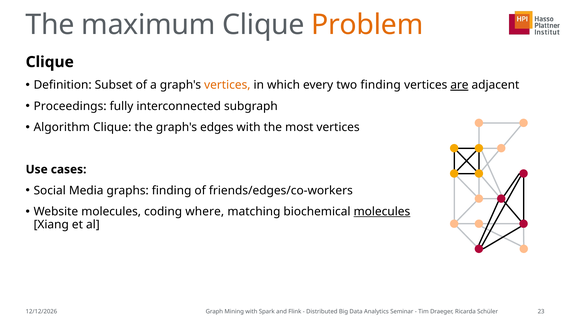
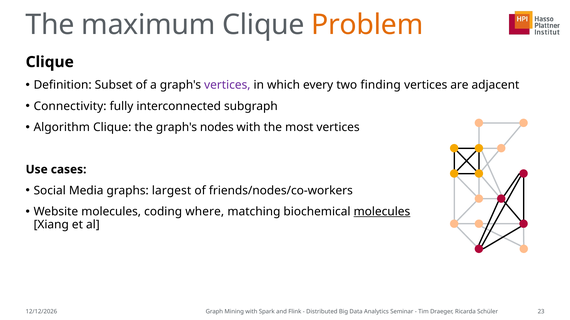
vertices colour: orange -> purple (227, 85)
are underline: present -> none (459, 85)
Proceedings: Proceedings -> Connectivity (70, 106)
edges: edges -> nodes (217, 127)
graphs finding: finding -> largest (172, 191)
friends/edges/co-workers: friends/edges/co-workers -> friends/nodes/co-workers (281, 191)
